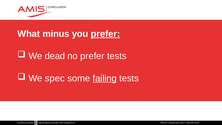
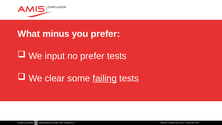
prefer underline: present -> none (105, 34)
dead: dead -> input (55, 56)
spec: spec -> clear (55, 78)
